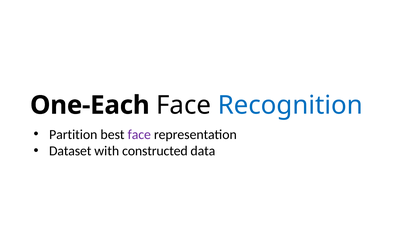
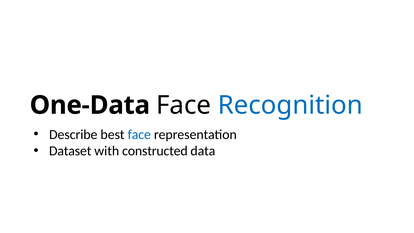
One-Each: One-Each -> One-Data (90, 105)
Partition: Partition -> Describe (73, 134)
face colour: purple -> blue (139, 134)
